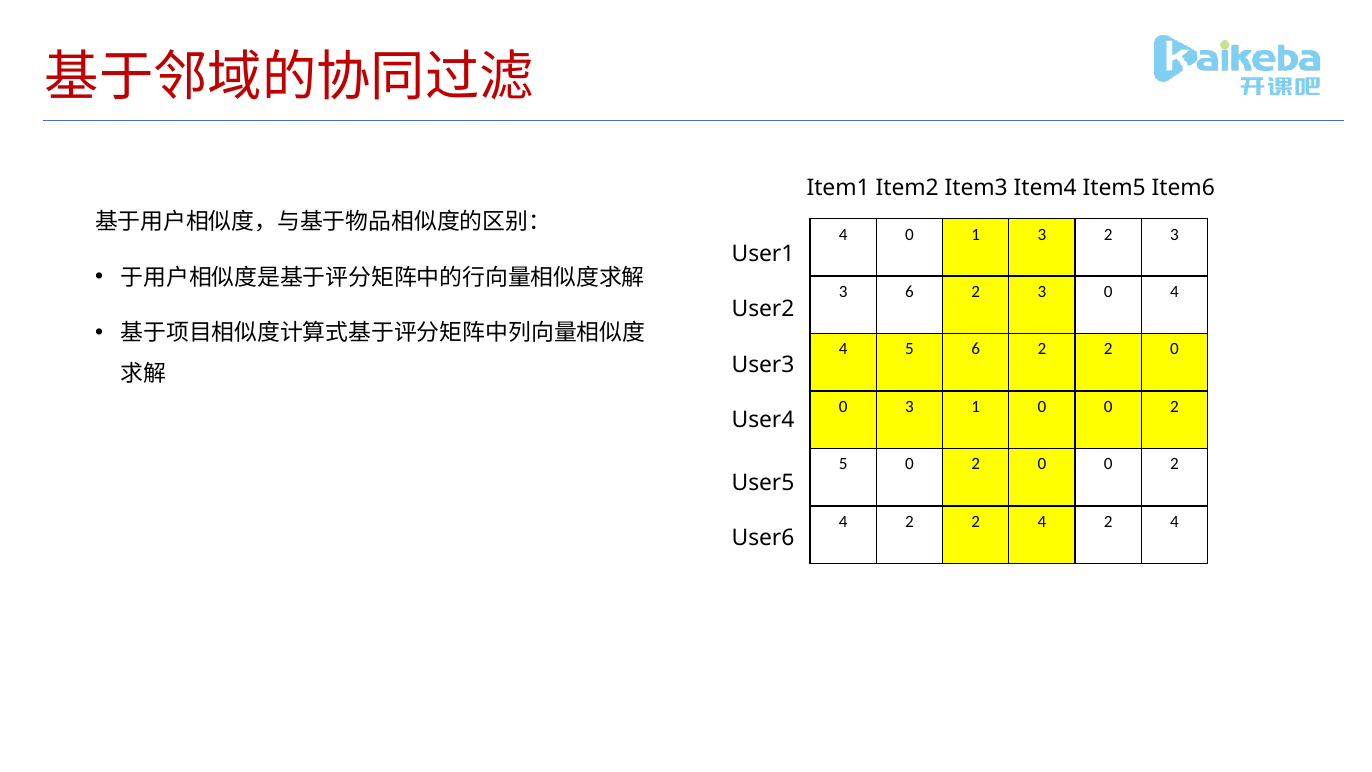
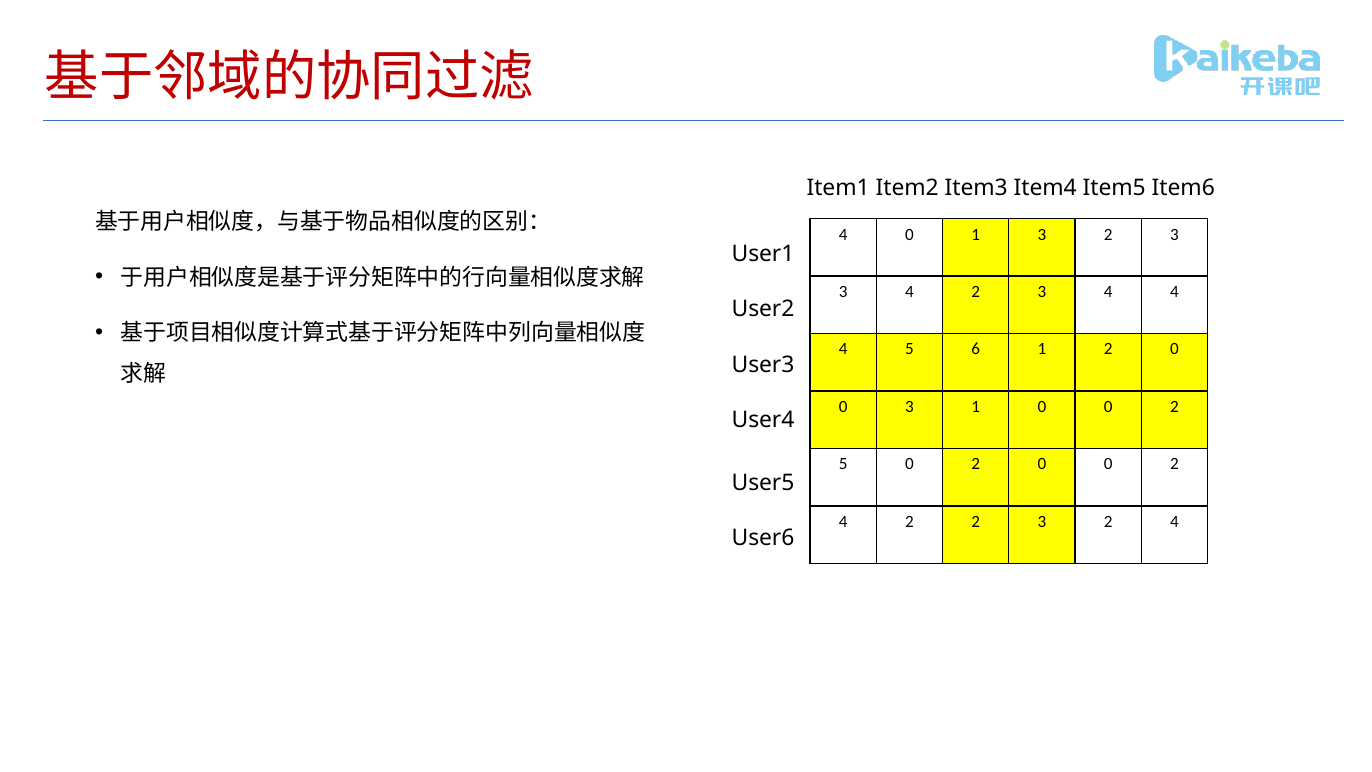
6: 6 -> 4 (909, 292)
2 3 0: 0 -> 4 (1108, 292)
5 6 2: 2 -> 1 (1042, 349)
2 2 4: 4 -> 3 (1042, 522)
